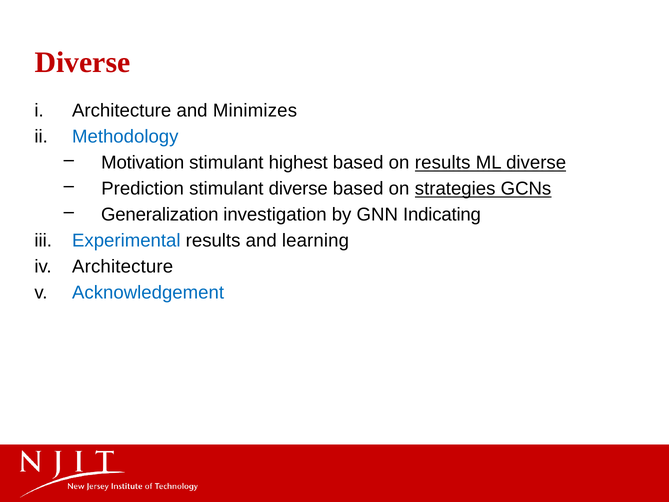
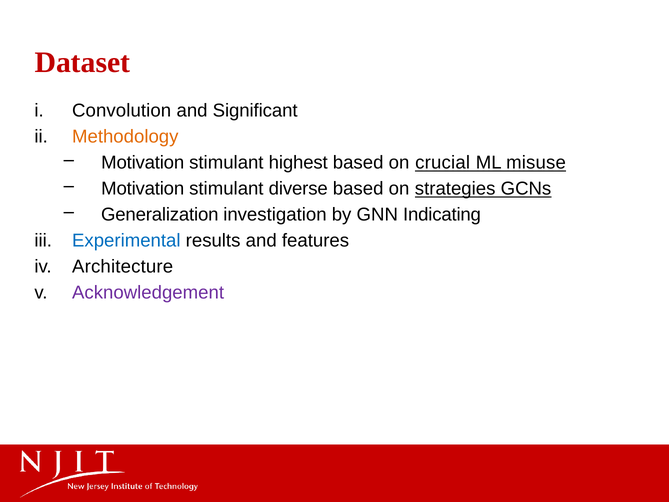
Diverse: Diverse -> Dataset (82, 62)
Architecture: Architecture -> Convolution (122, 110)
Minimizes: Minimizes -> Significant (255, 110)
Methodology colour: blue -> orange (125, 137)
on results: results -> crucial (443, 163)
ML diverse: diverse -> misuse (536, 163)
Prediction: Prediction -> Motivation (143, 189)
learning: learning -> features (316, 241)
Acknowledgement colour: blue -> purple (148, 293)
